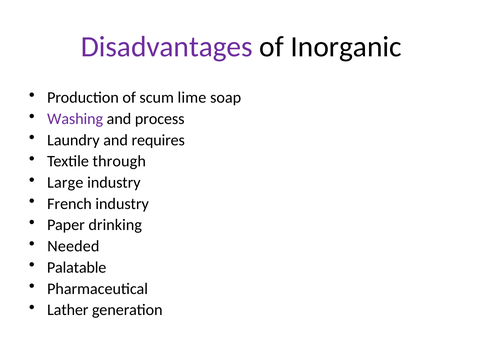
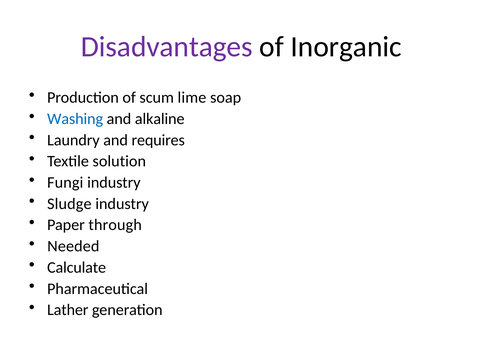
Washing colour: purple -> blue (75, 119)
process: process -> alkaline (160, 119)
through: through -> solution (119, 161)
Large: Large -> Fungi (65, 183)
French: French -> Sludge (69, 204)
drinking: drinking -> through (115, 225)
Palatable: Palatable -> Calculate (77, 268)
